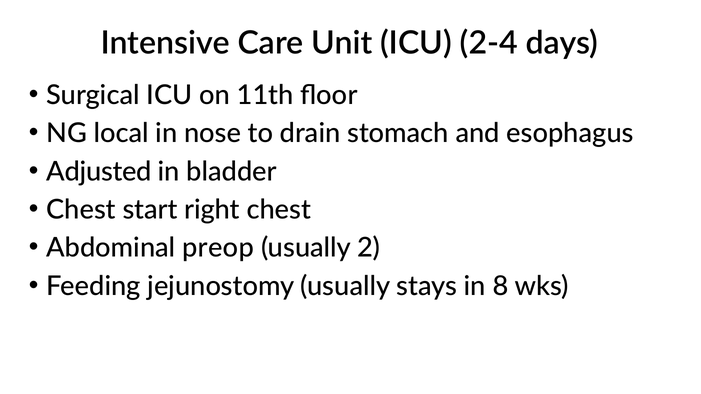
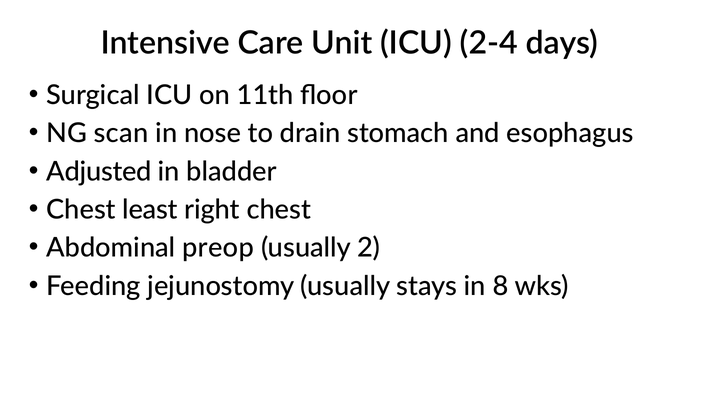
local: local -> scan (121, 134)
start: start -> least (150, 210)
